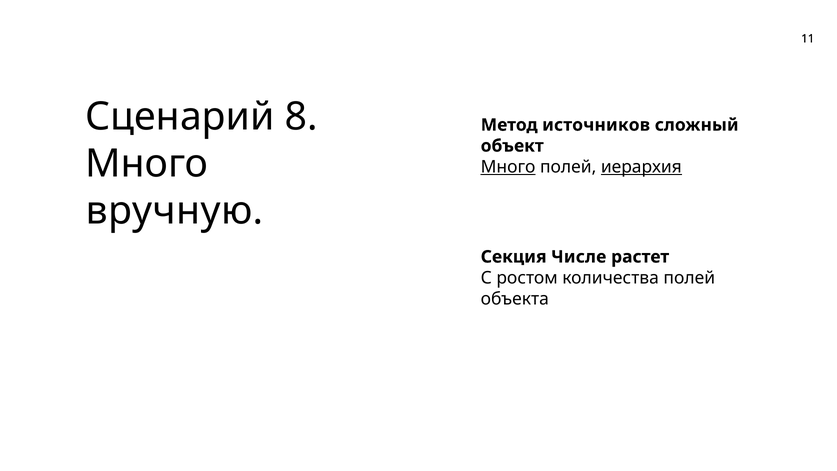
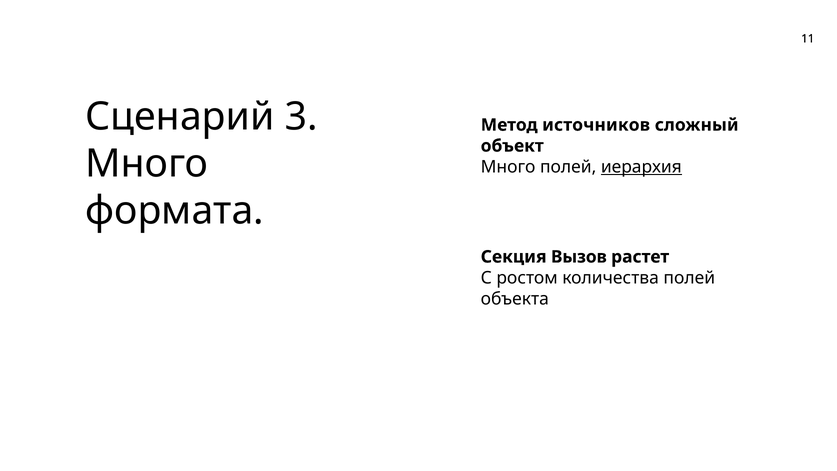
8: 8 -> 3 (301, 117)
Много underline: present -> none (508, 167)
вручную: вручную -> формата (175, 211)
Числе: Числе -> Вызов (579, 257)
